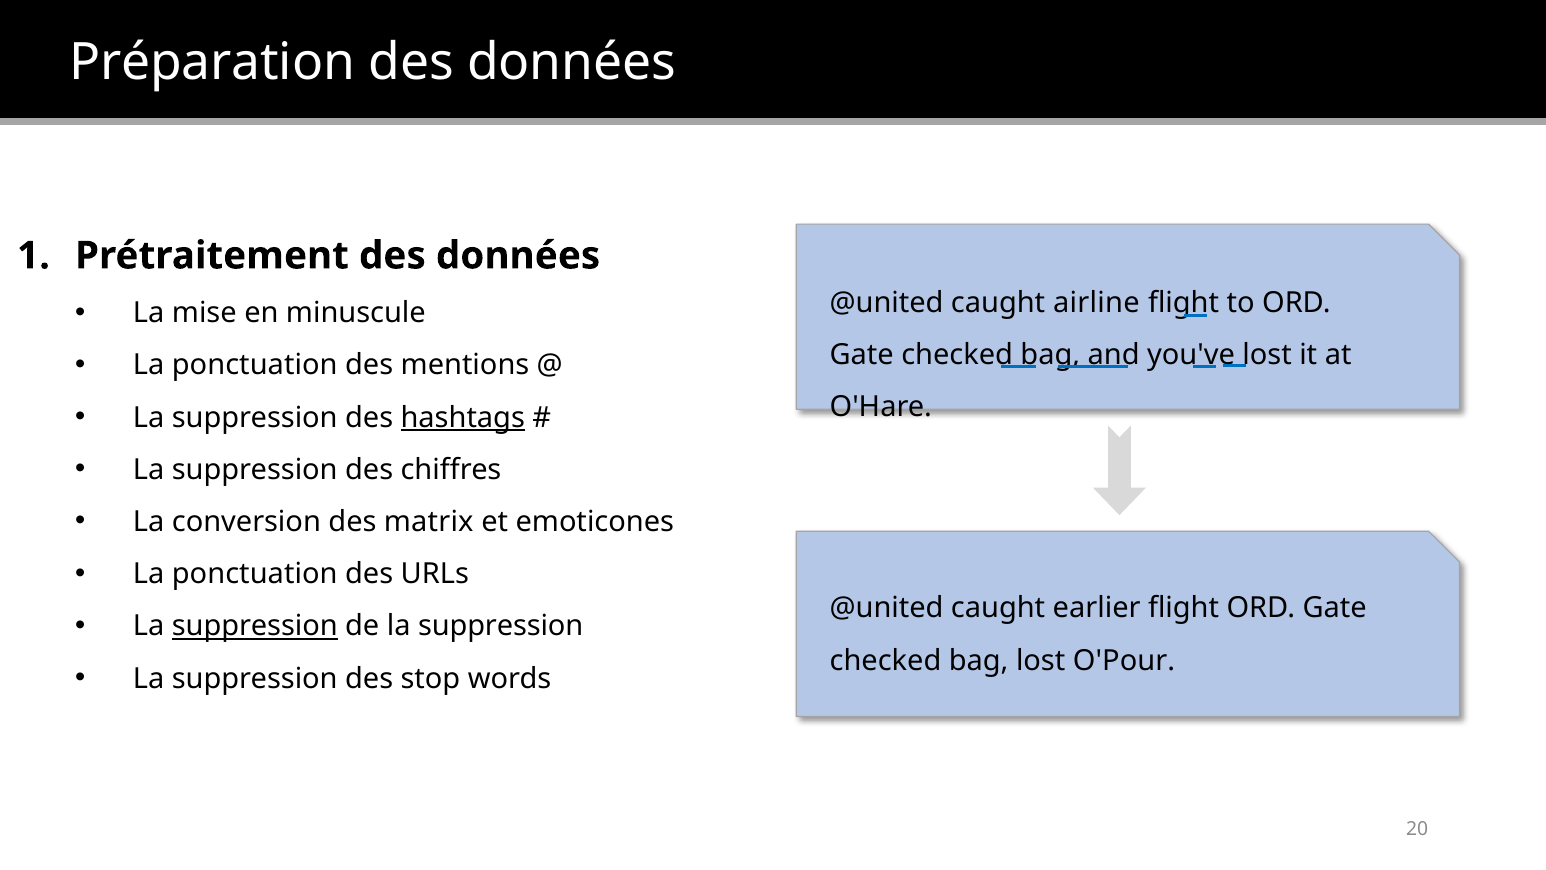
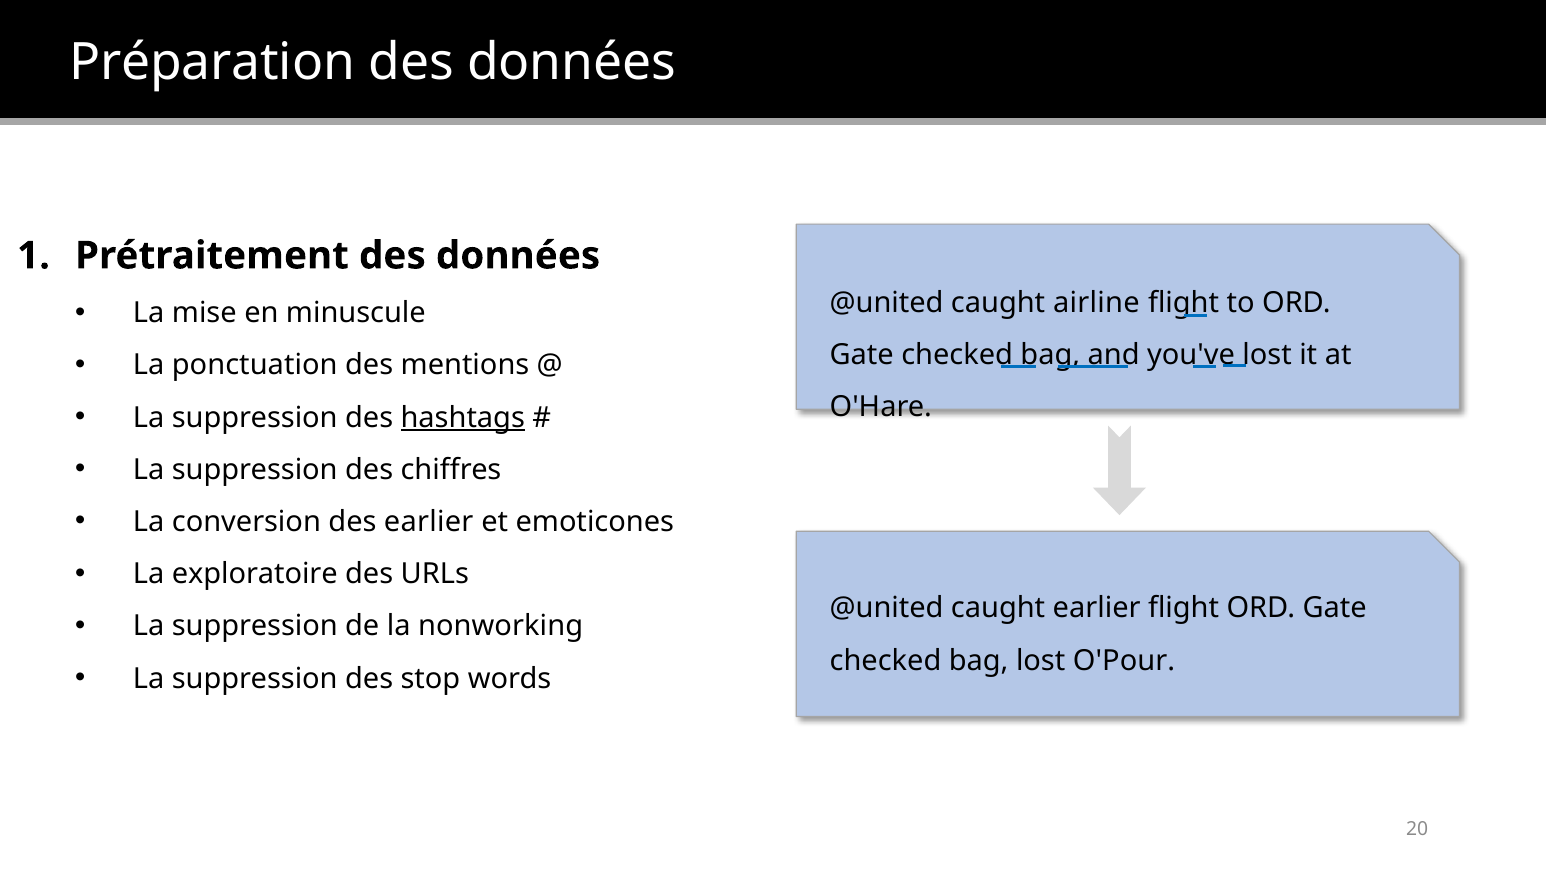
des matrix: matrix -> earlier (429, 522)
ponctuation: ponctuation -> exploratoire (255, 574)
suppression underline: present -> none (255, 626)
de la suppression: suppression -> nonworking (501, 626)
